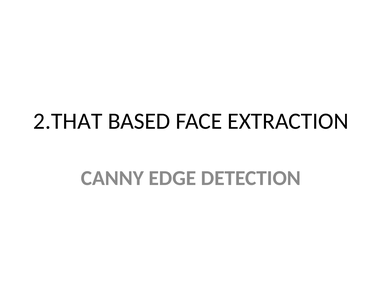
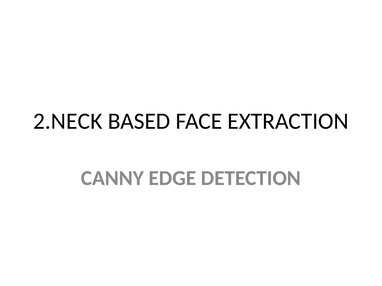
2.THAT: 2.THAT -> 2.NECK (68, 121)
